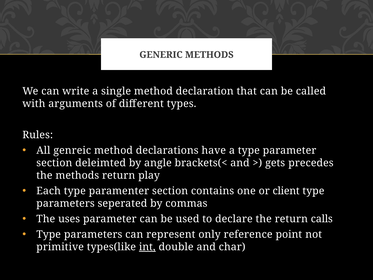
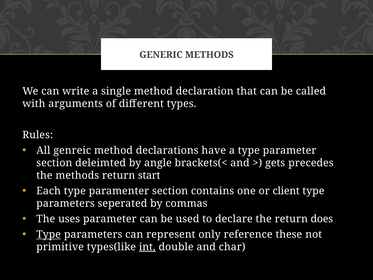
play: play -> start (149, 175)
calls: calls -> does (322, 219)
Type underline: none -> present (49, 234)
point: point -> these (289, 234)
